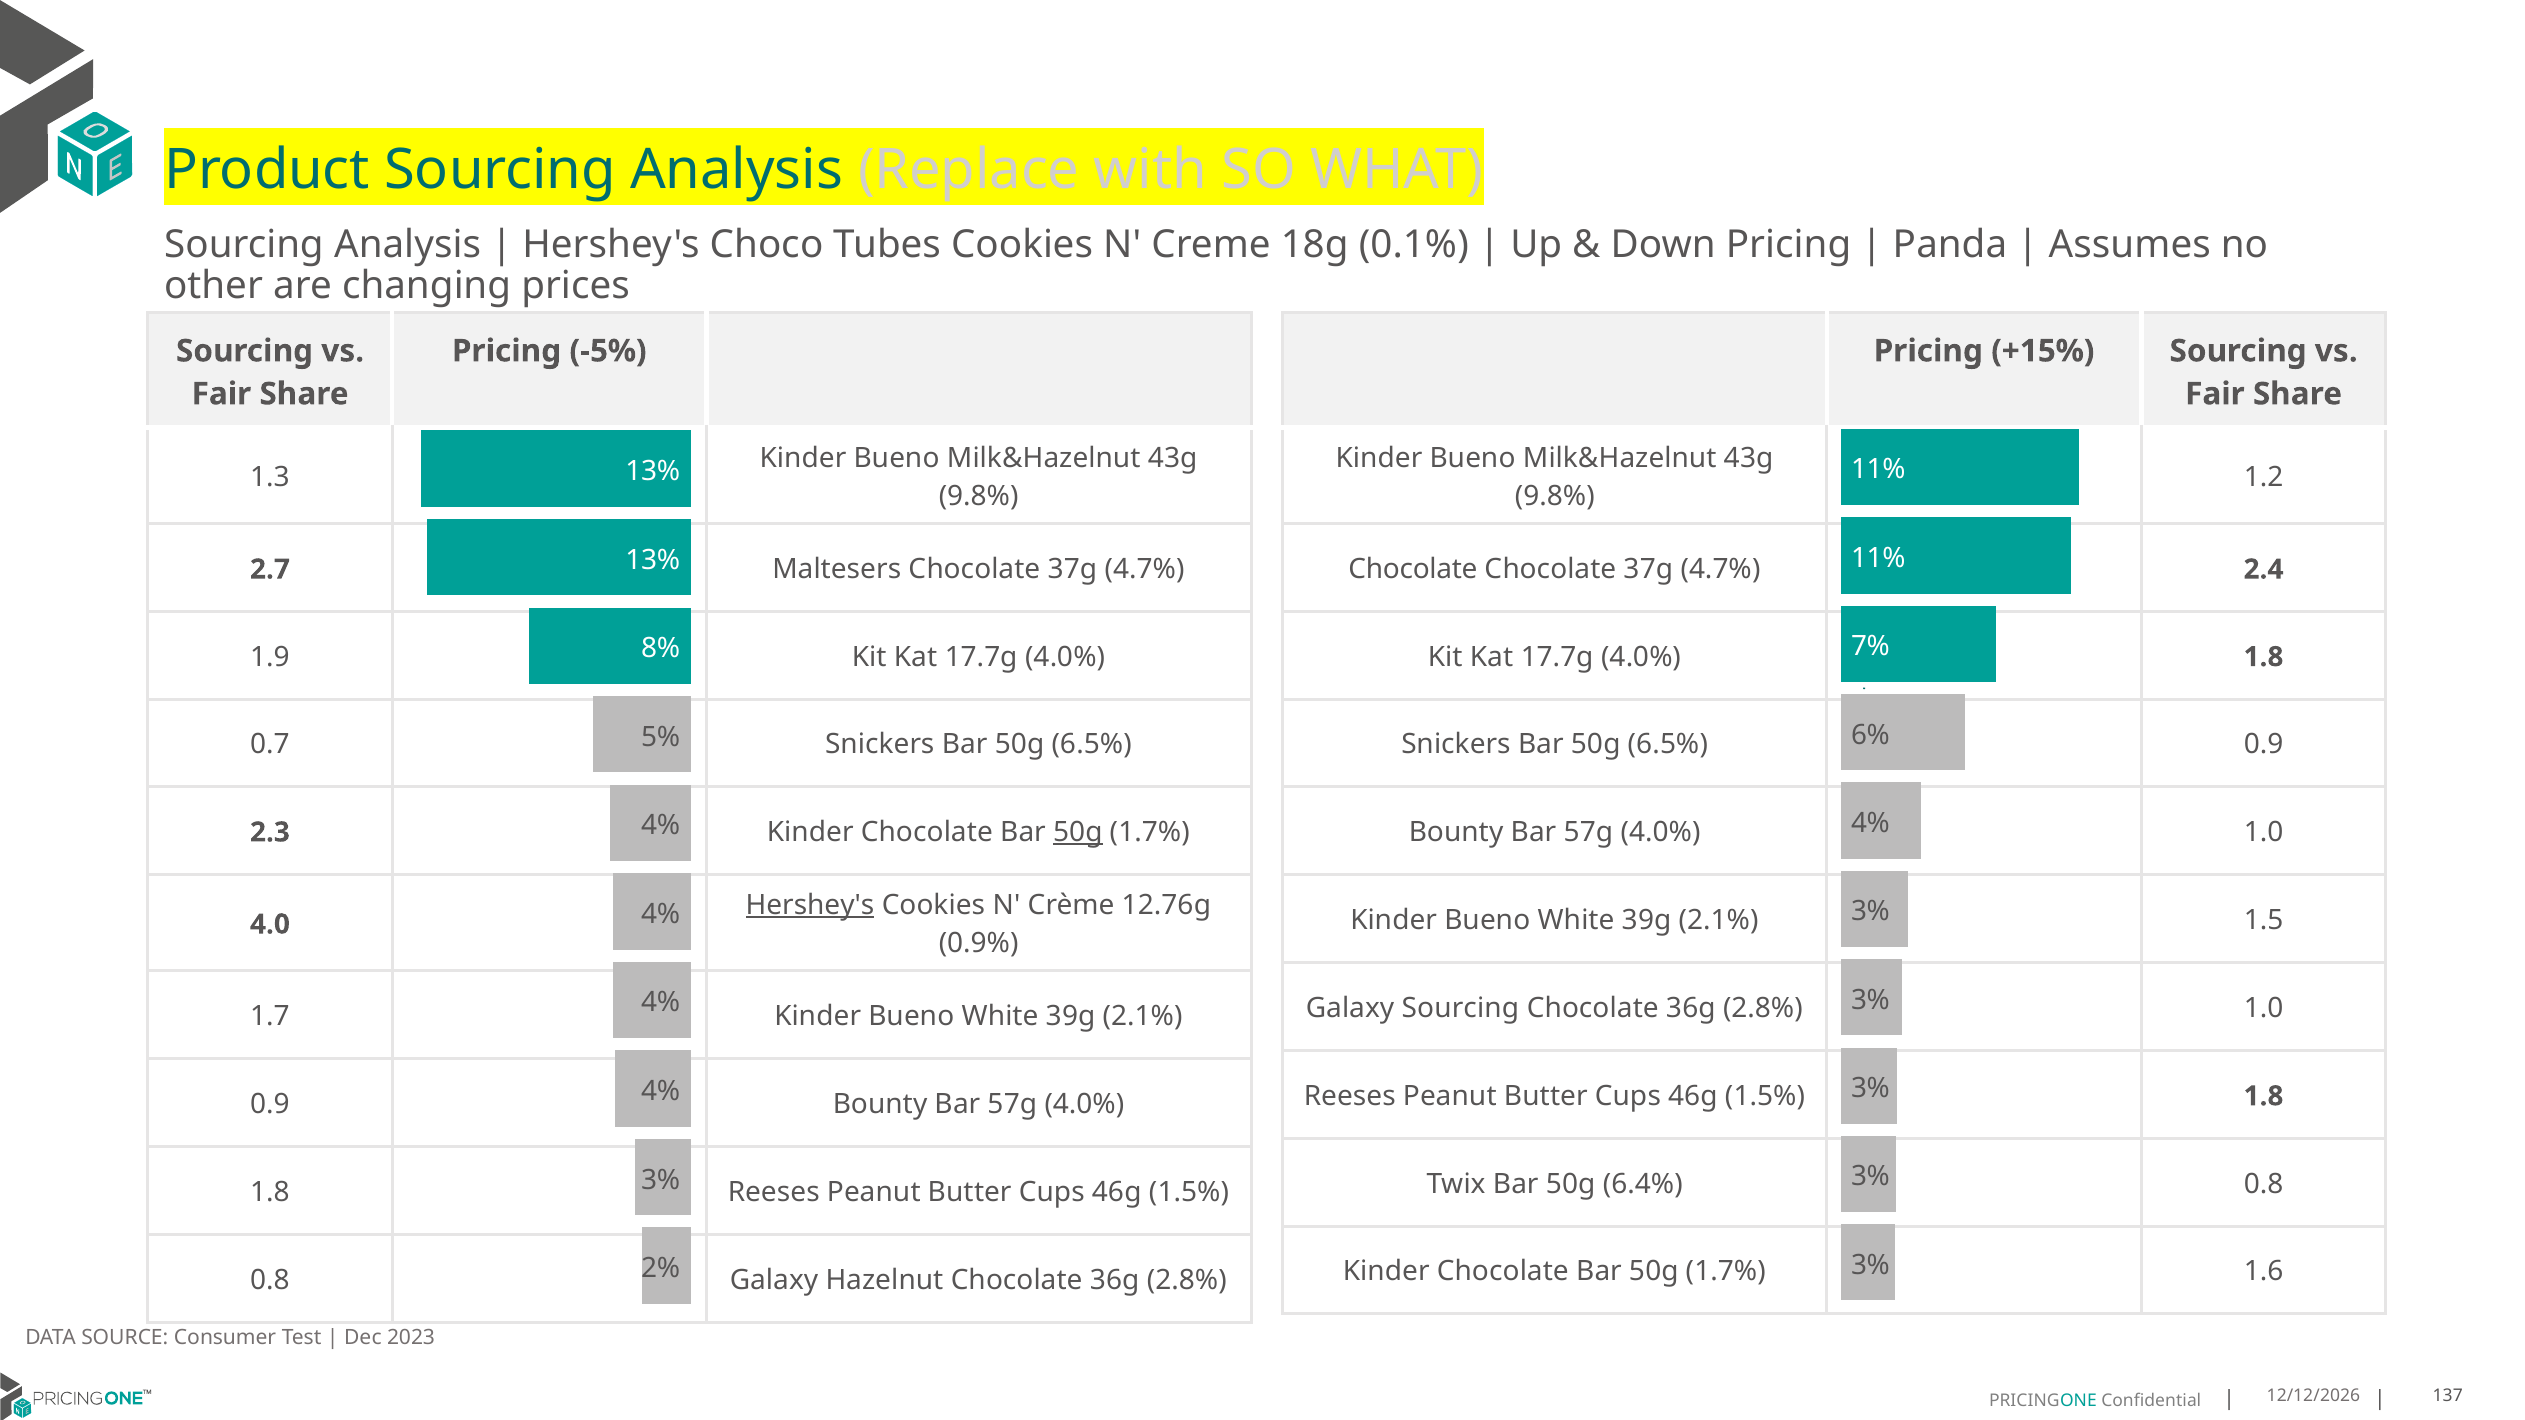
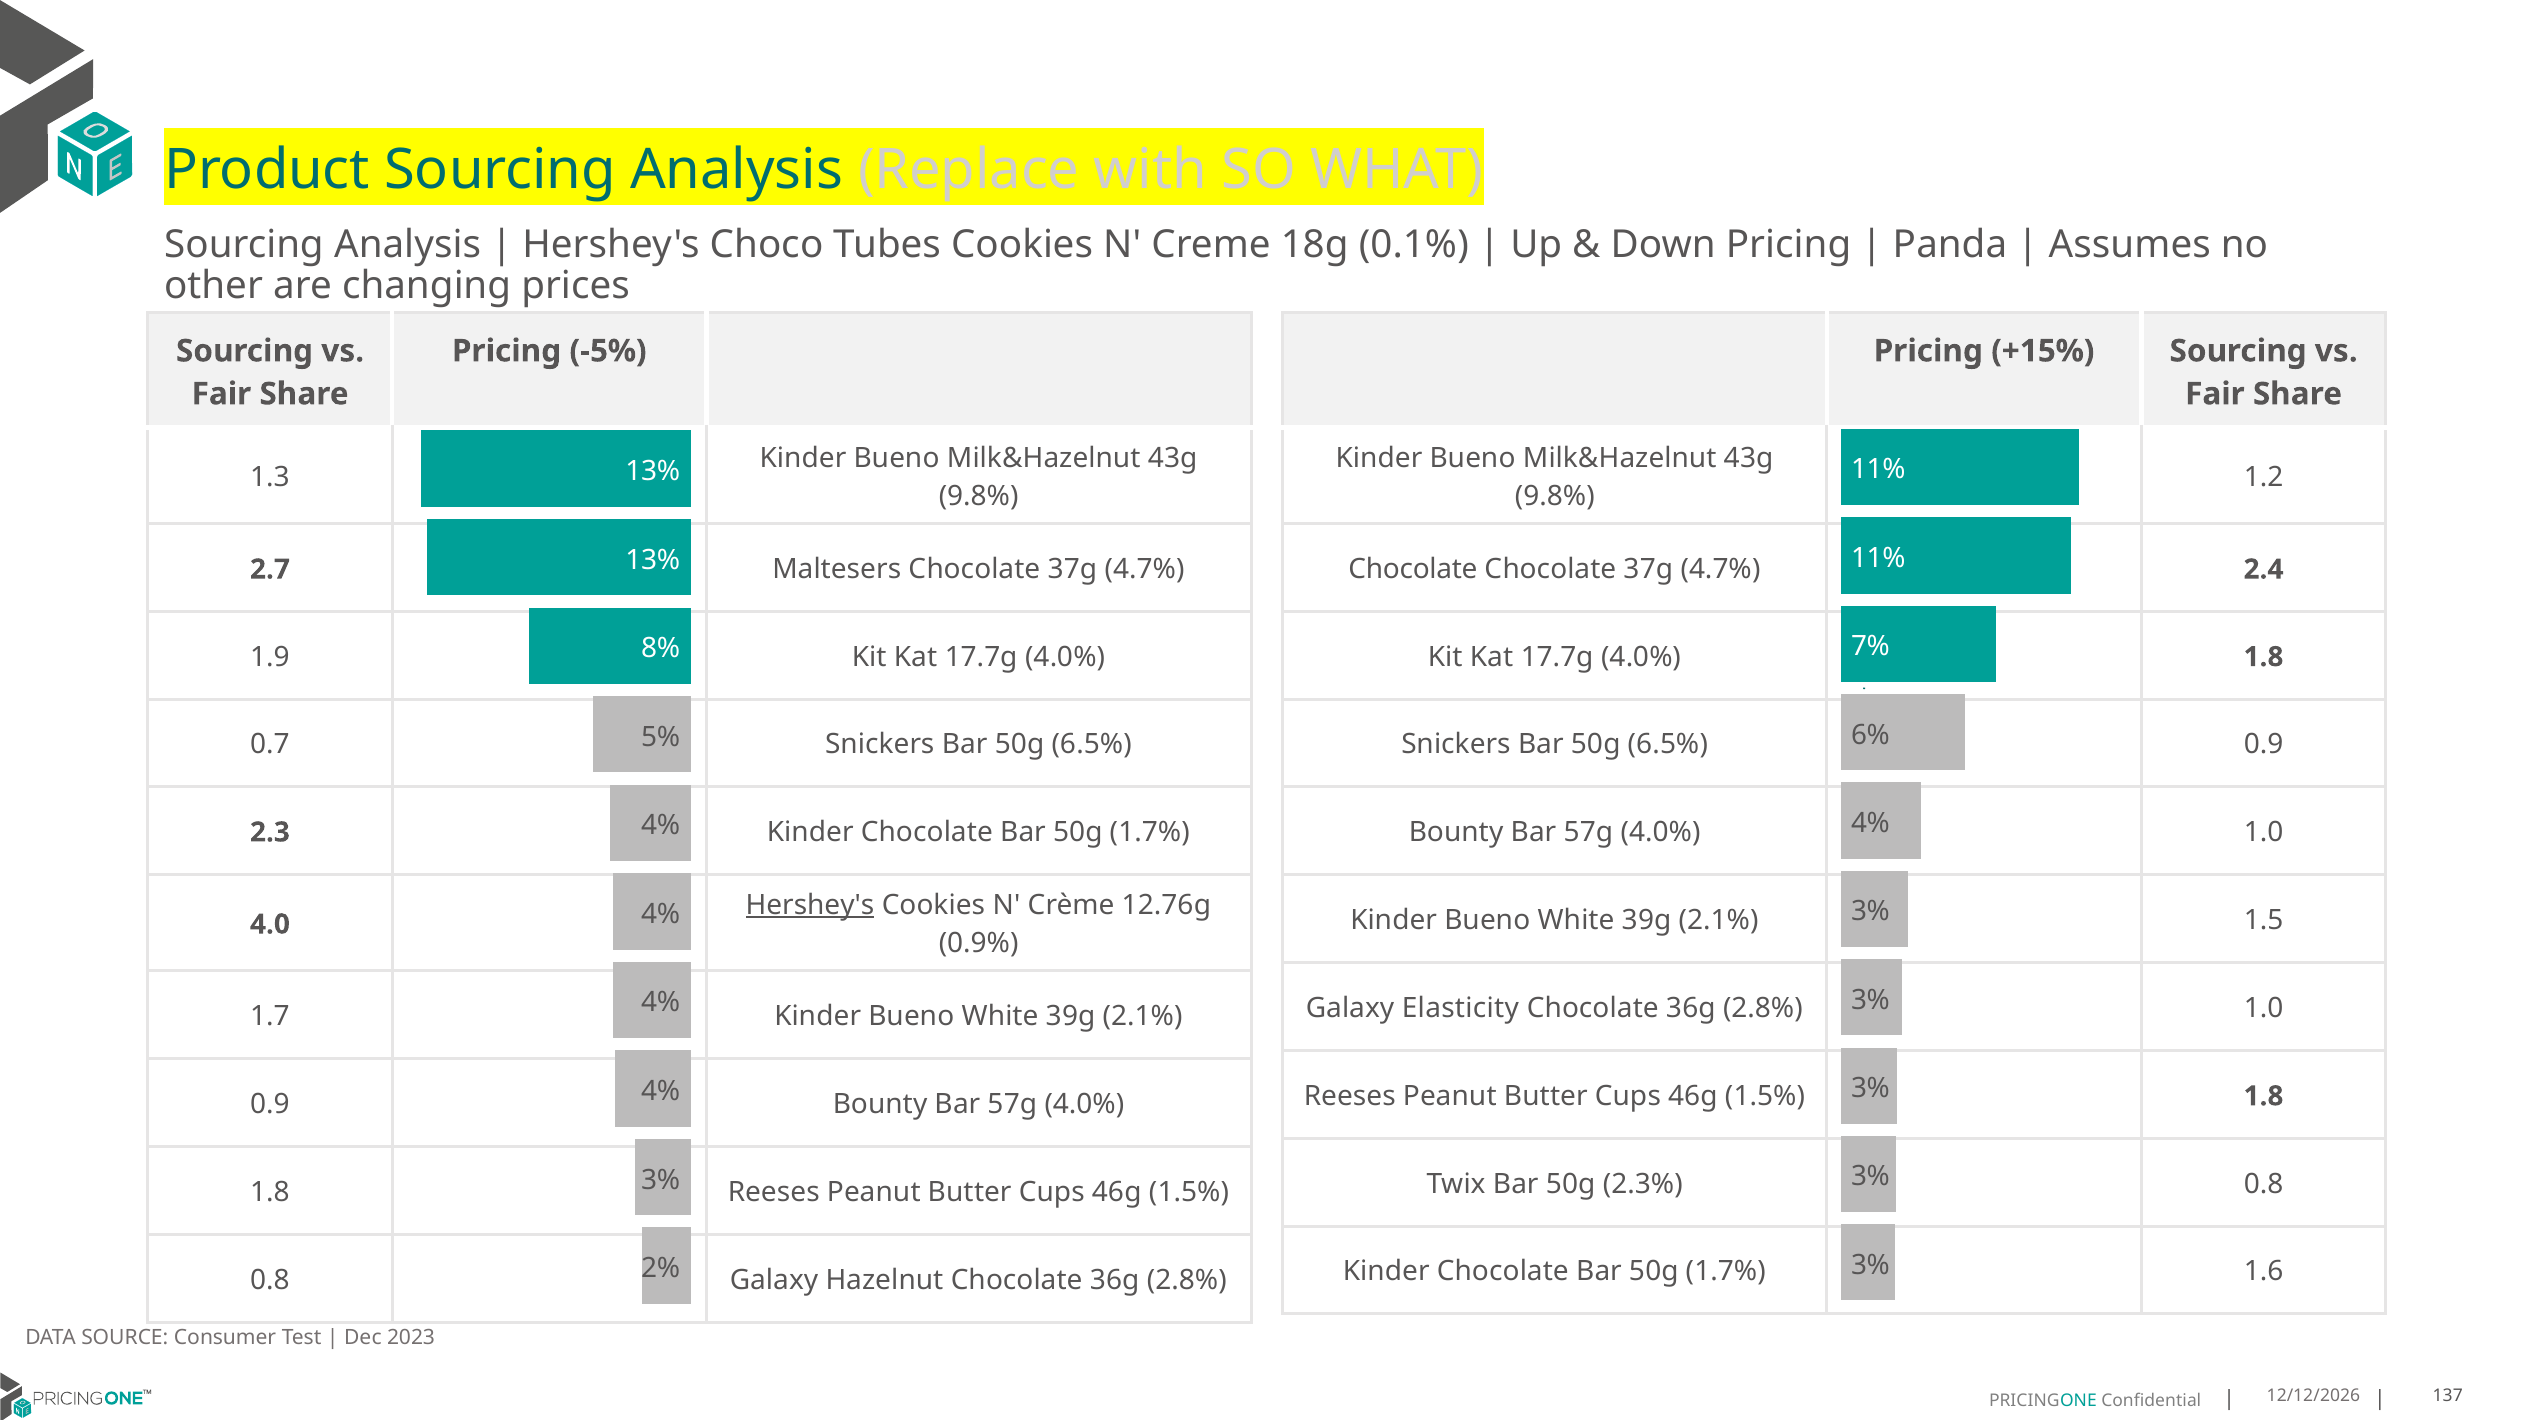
50g underline: present -> none (1078, 832)
Galaxy Sourcing: Sourcing -> Elasticity (1460, 1008)
6.4%: 6.4% -> 2.3% (1643, 1184)
